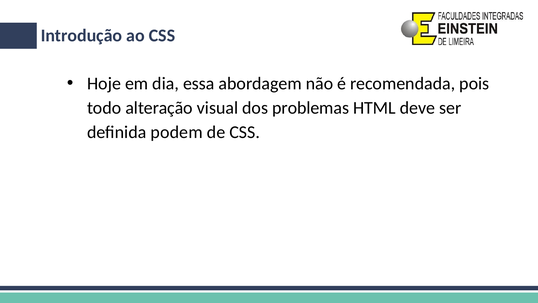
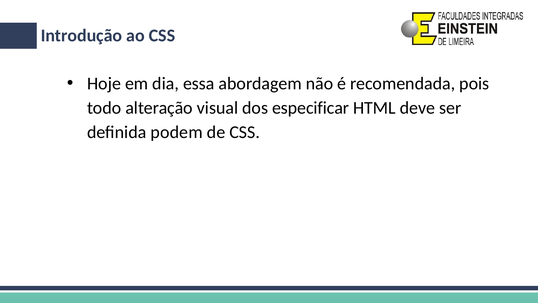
problemas: problemas -> especificar (311, 108)
